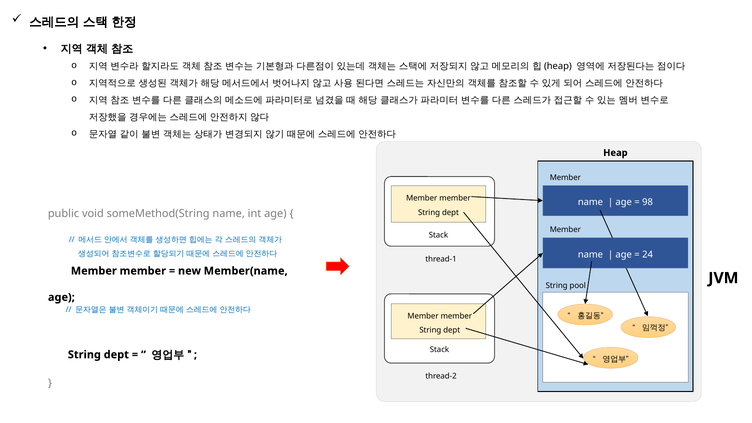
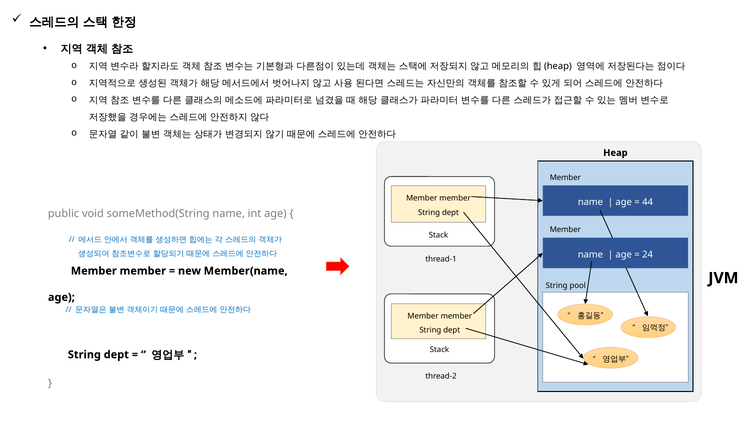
98: 98 -> 44 (648, 202)
